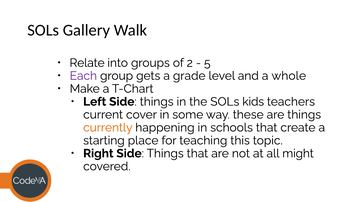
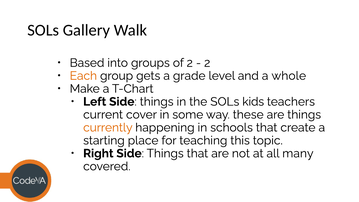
Relate: Relate -> Based (87, 63)
5: 5 -> 2 (207, 63)
Each colour: purple -> orange (83, 76)
might: might -> many (298, 153)
